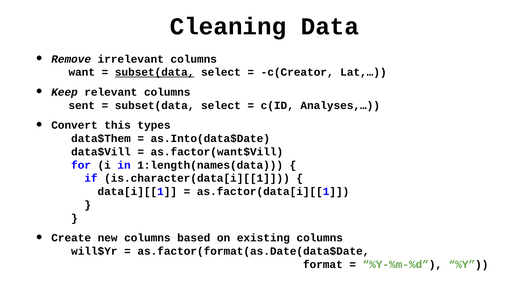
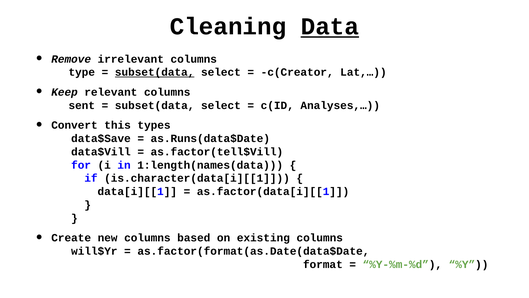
Data underline: none -> present (330, 26)
want: want -> type (82, 72)
data$Them: data$Them -> data$Save (101, 138)
as.Into(data$Date: as.Into(data$Date -> as.Runs(data$Date (210, 138)
as.factor(want$Vill: as.factor(want$Vill -> as.factor(tell$Vill (217, 152)
